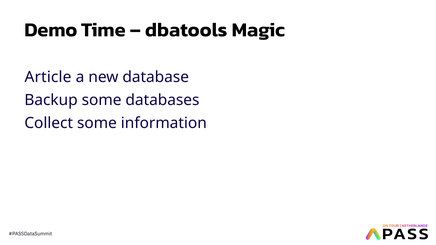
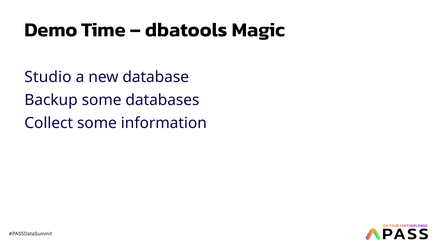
Article: Article -> Studio (48, 77)
